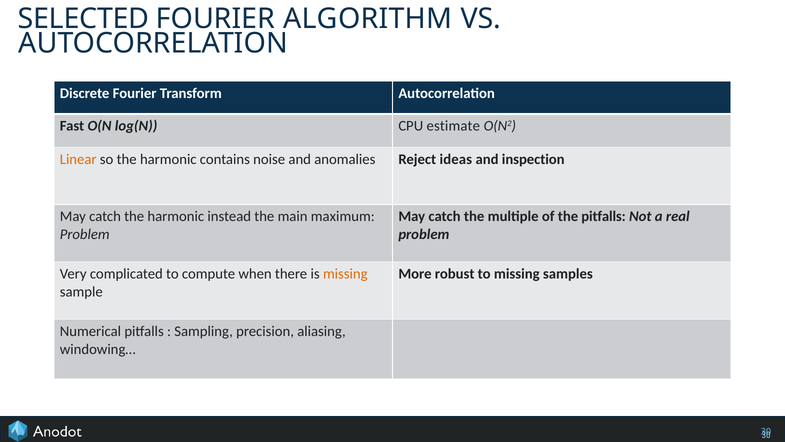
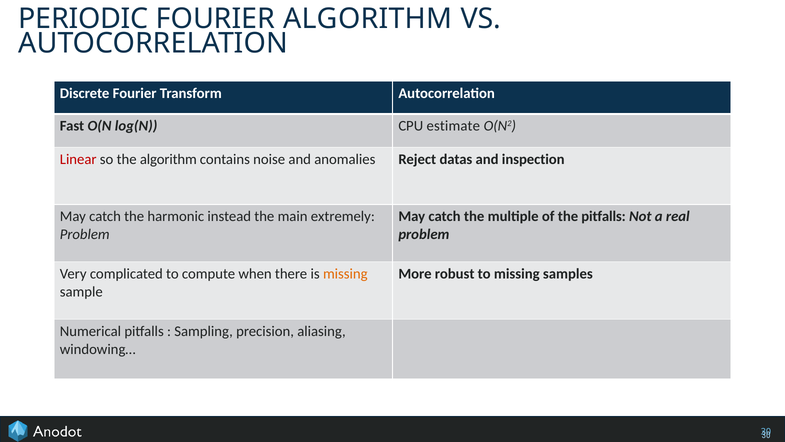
SELECTED: SELECTED -> PERIODIC (83, 19)
Linear colour: orange -> red (78, 159)
so the harmonic: harmonic -> algorithm (168, 159)
ideas: ideas -> datas (456, 159)
maximum: maximum -> extremely (343, 216)
